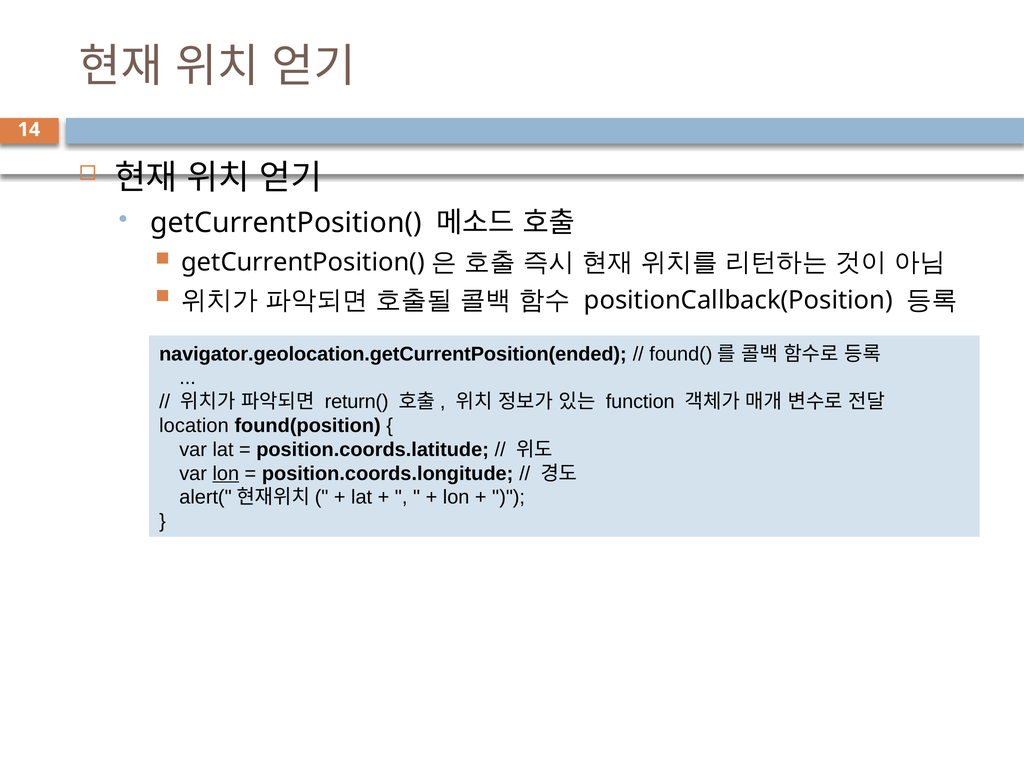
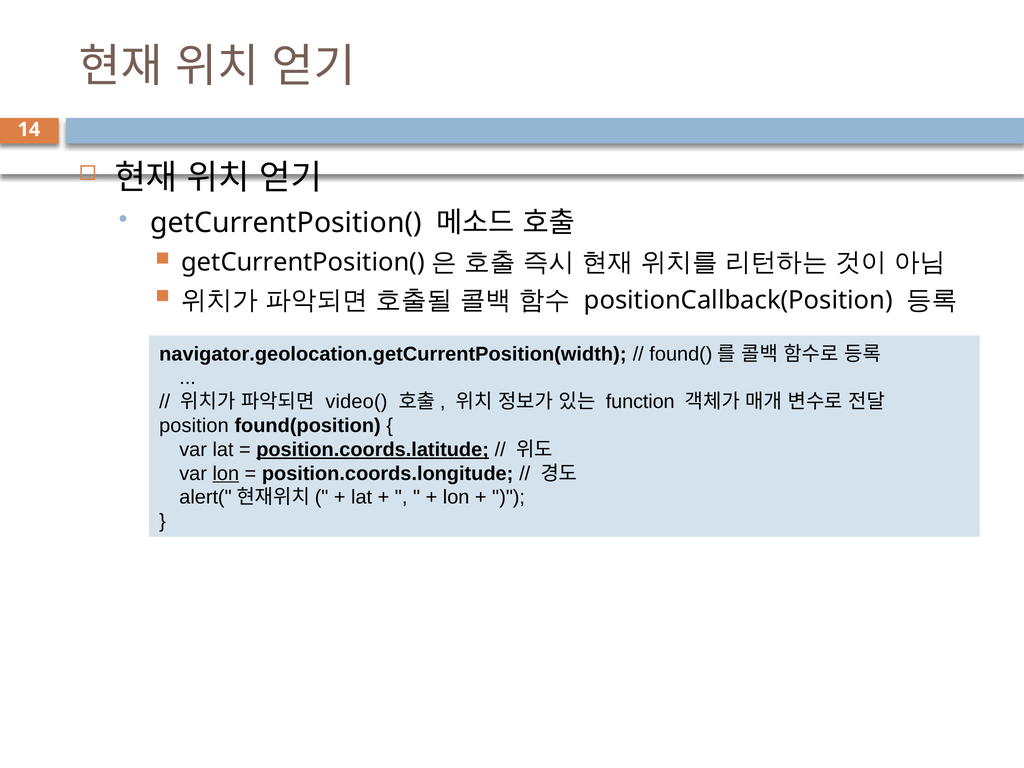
navigator.geolocation.getCurrentPosition(ended: navigator.geolocation.getCurrentPosition(ended -> navigator.geolocation.getCurrentPosition(width (393, 354)
return(: return( -> video( (356, 402)
location: location -> position (194, 426)
position.coords.latitude underline: none -> present (373, 450)
